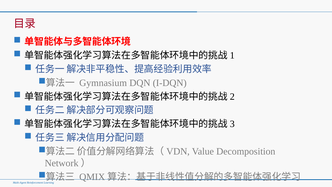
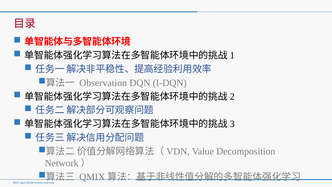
Gymnasium: Gymnasium -> Observation (103, 83)
